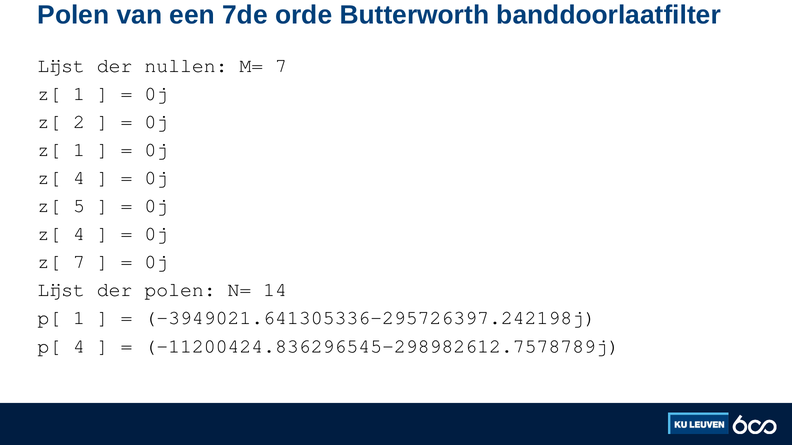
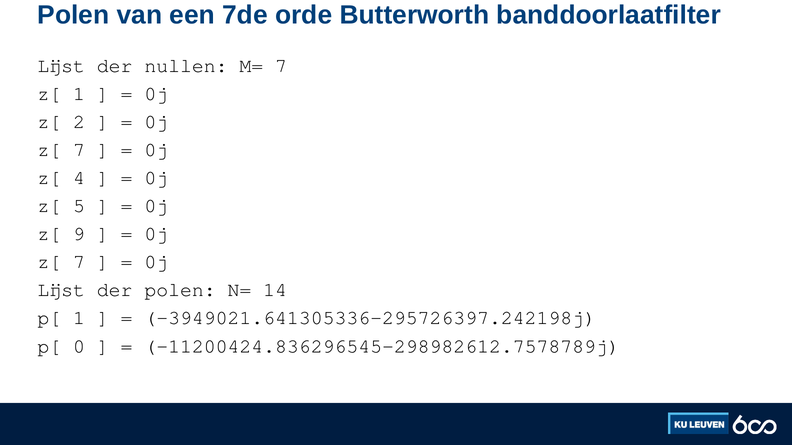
1: 1 -> 7 (79, 150)
4: 4 -> 9 (79, 234)
p[ 4: 4 -> 0 (79, 346)
